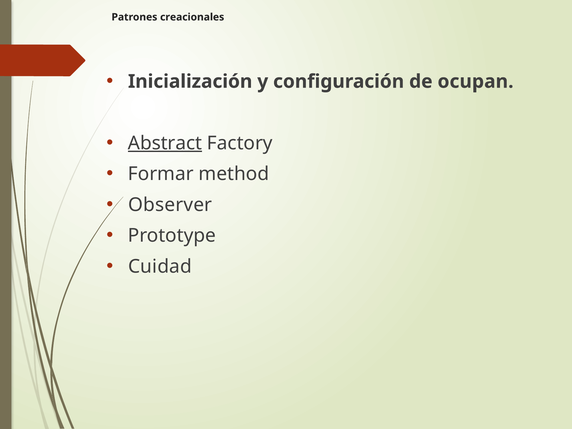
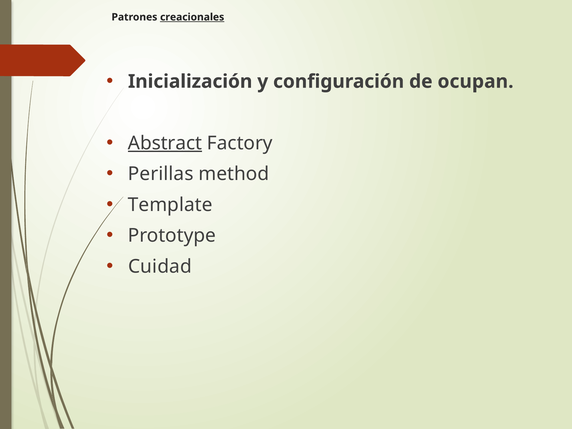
creacionales underline: none -> present (192, 17)
Formar: Formar -> Perillas (161, 174)
Observer: Observer -> Template (170, 205)
